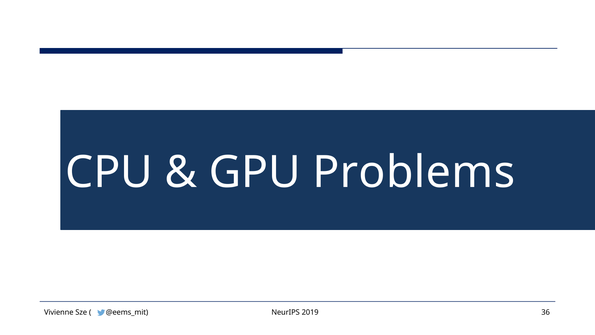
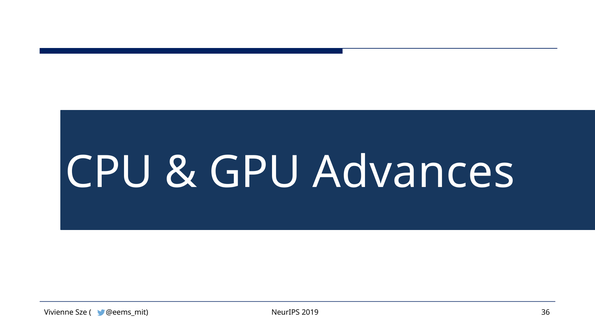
Problems: Problems -> Advances (414, 172)
